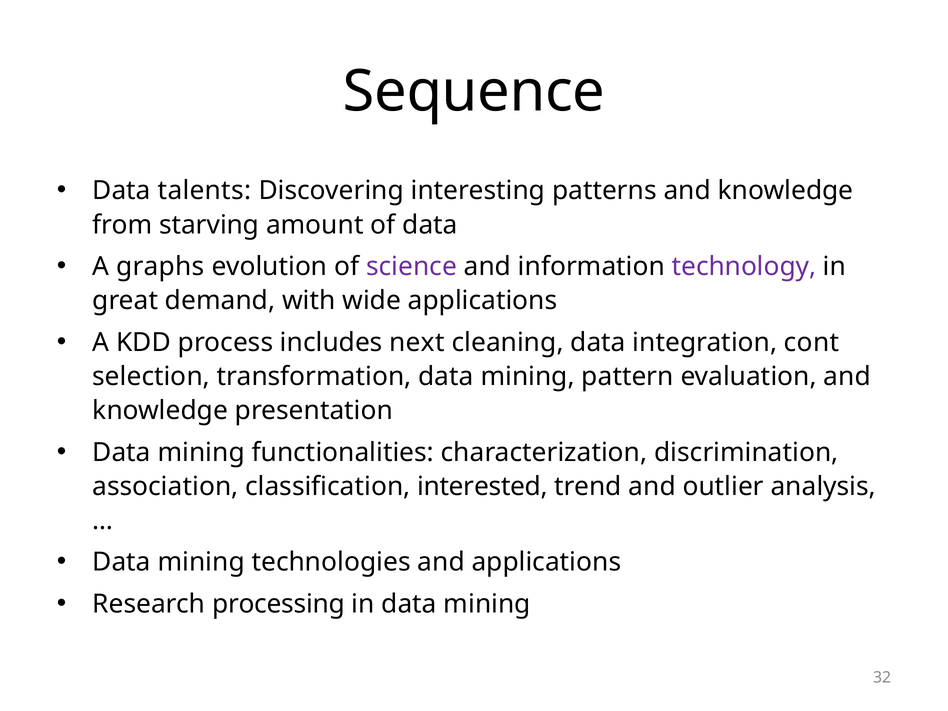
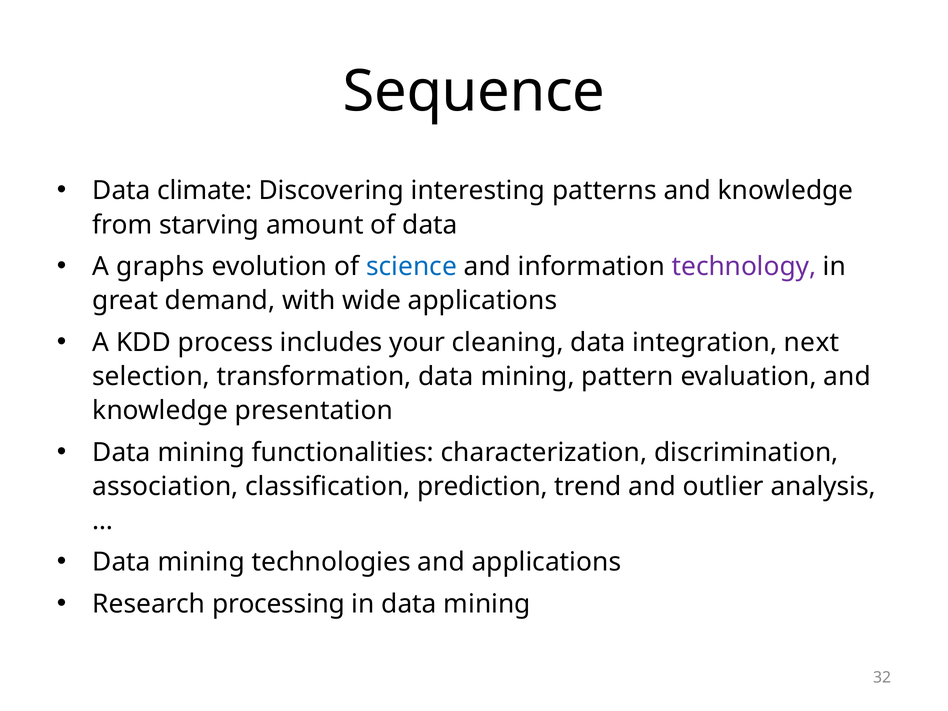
talents: talents -> climate (205, 191)
science colour: purple -> blue (411, 267)
next: next -> your (417, 342)
cont: cont -> next (812, 342)
interested: interested -> prediction (482, 486)
